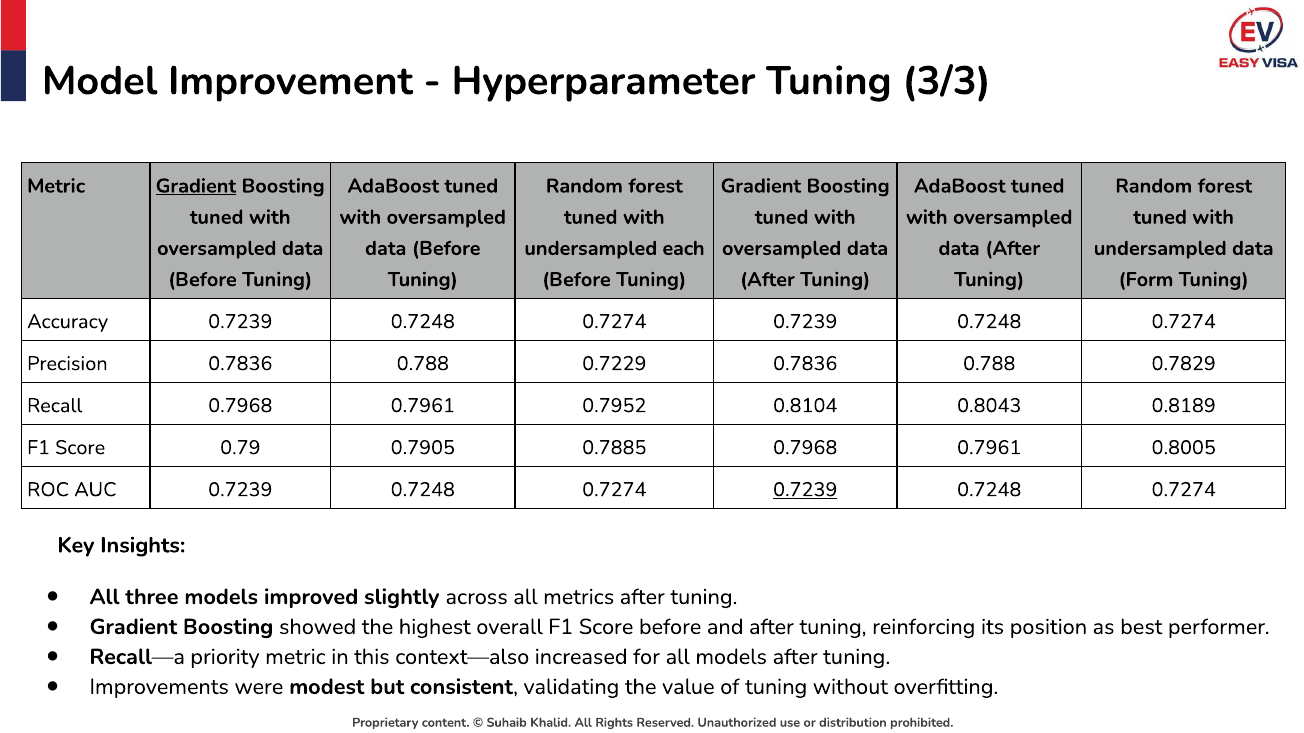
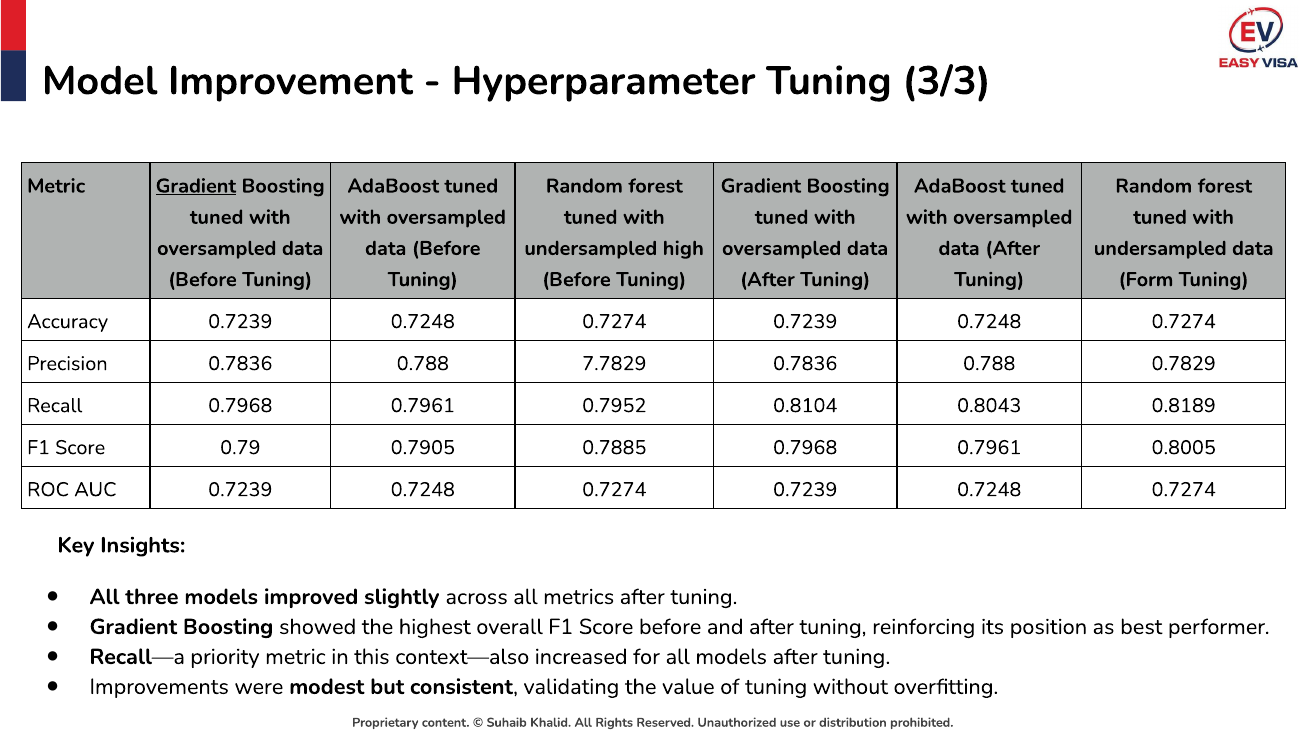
each: each -> high (683, 249)
0.7229: 0.7229 -> 7.7829 (614, 364)
0.7239 underline: present -> none (805, 490)
